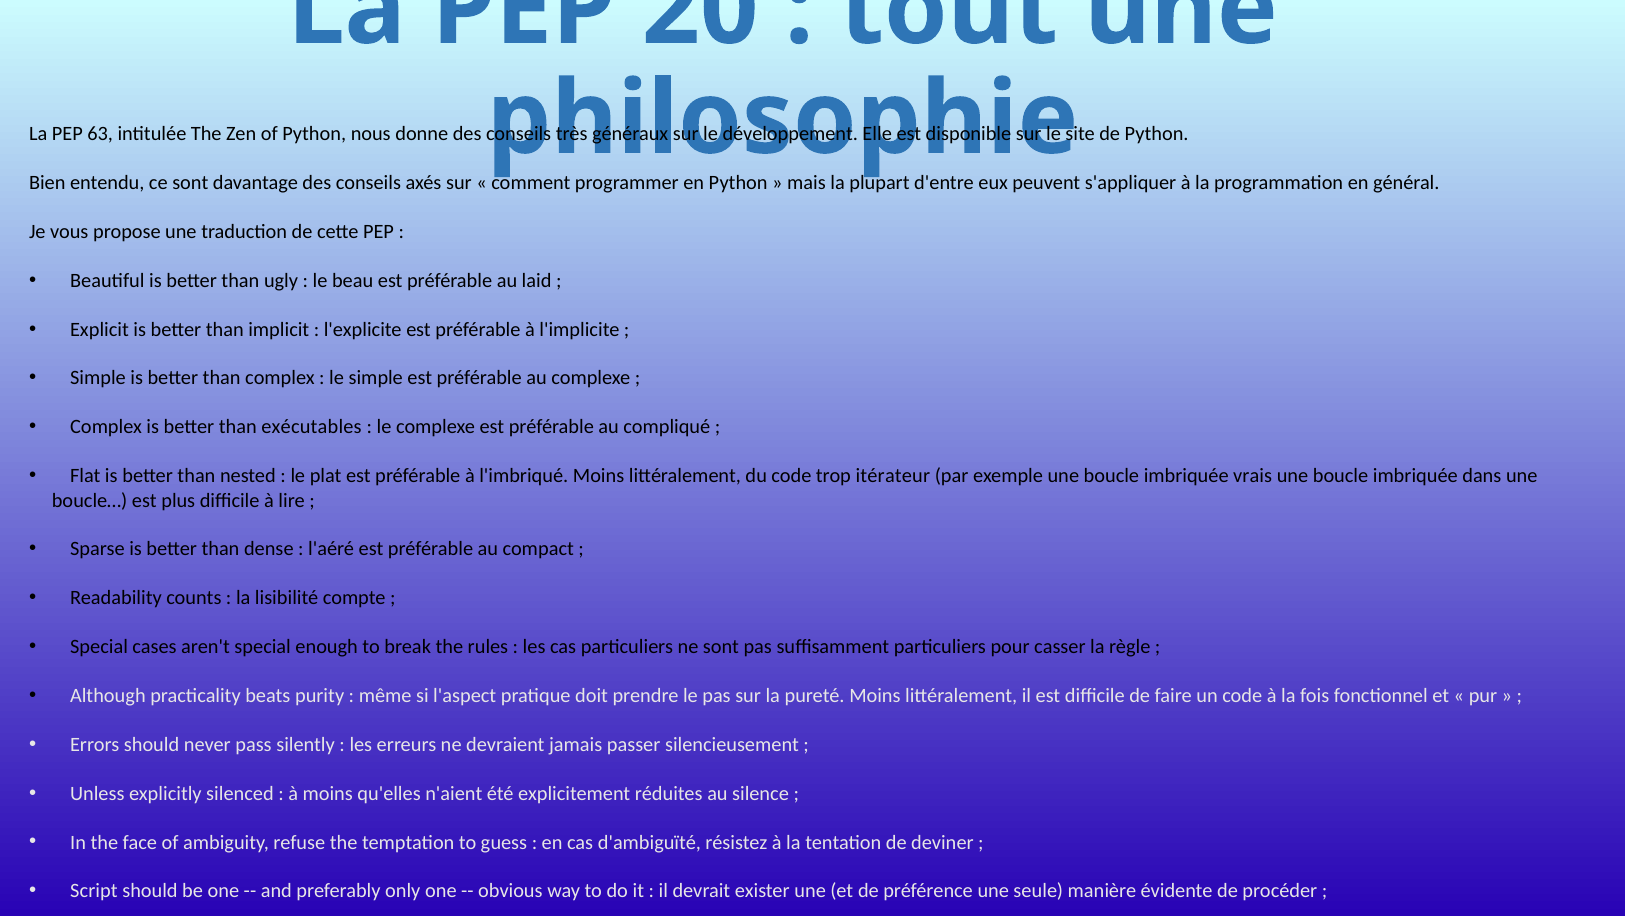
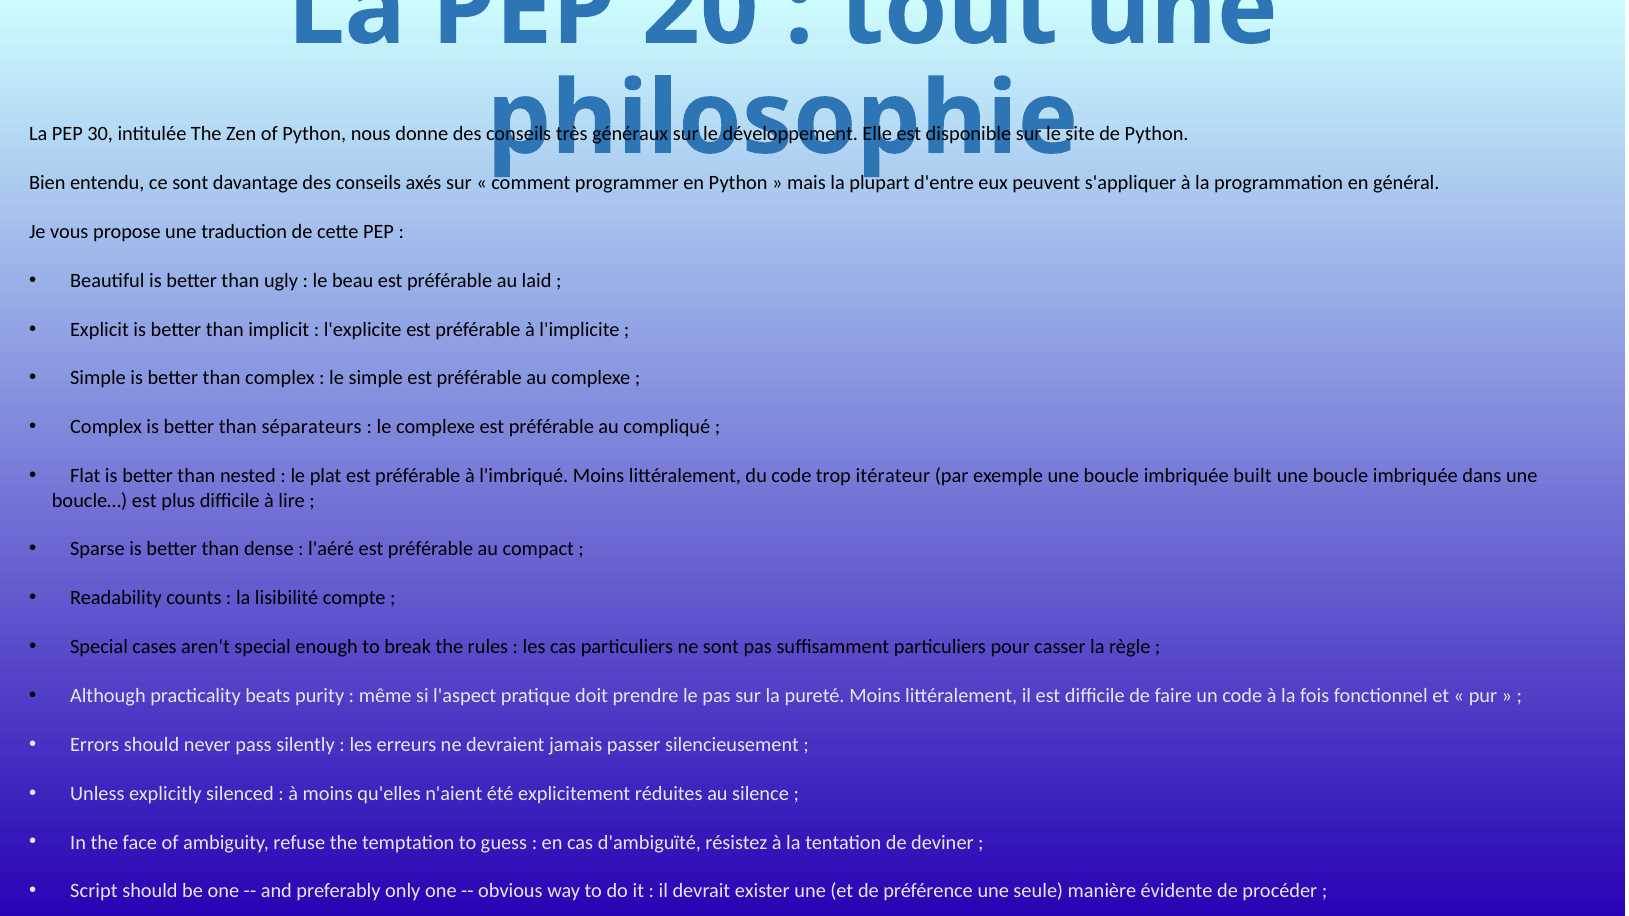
63: 63 -> 30 (100, 134)
exécutables: exécutables -> séparateurs (312, 427)
vrais: vrais -> built (1253, 476)
